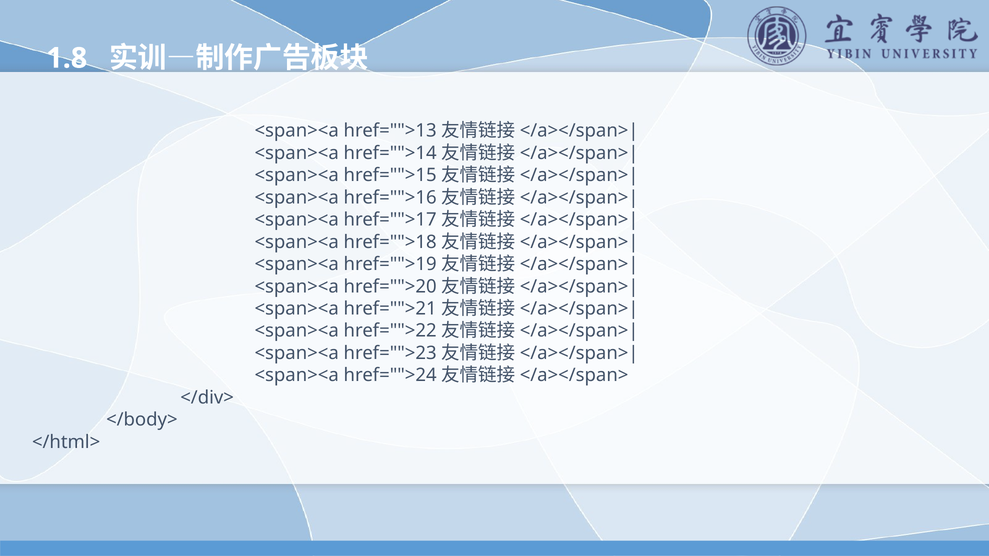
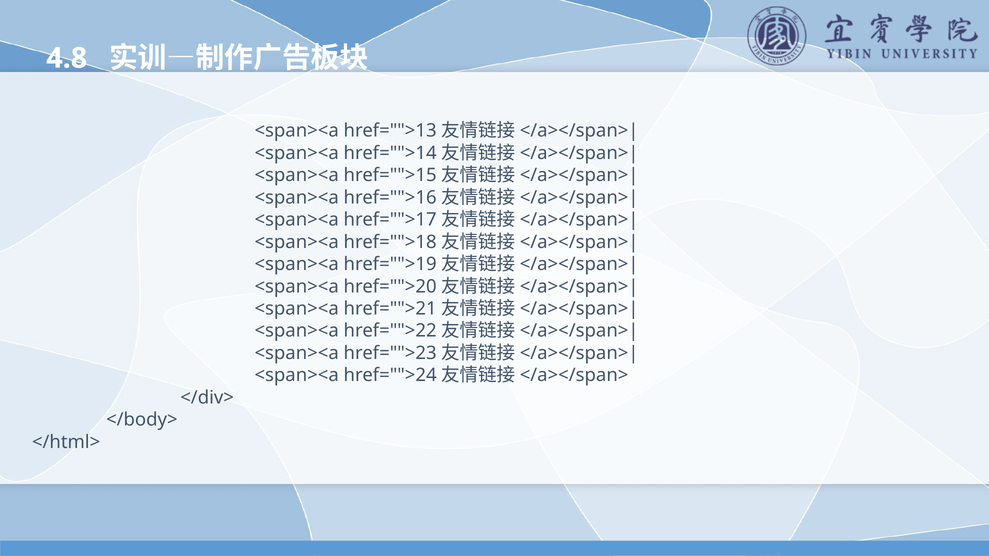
1.8: 1.8 -> 4.8 (67, 58)
